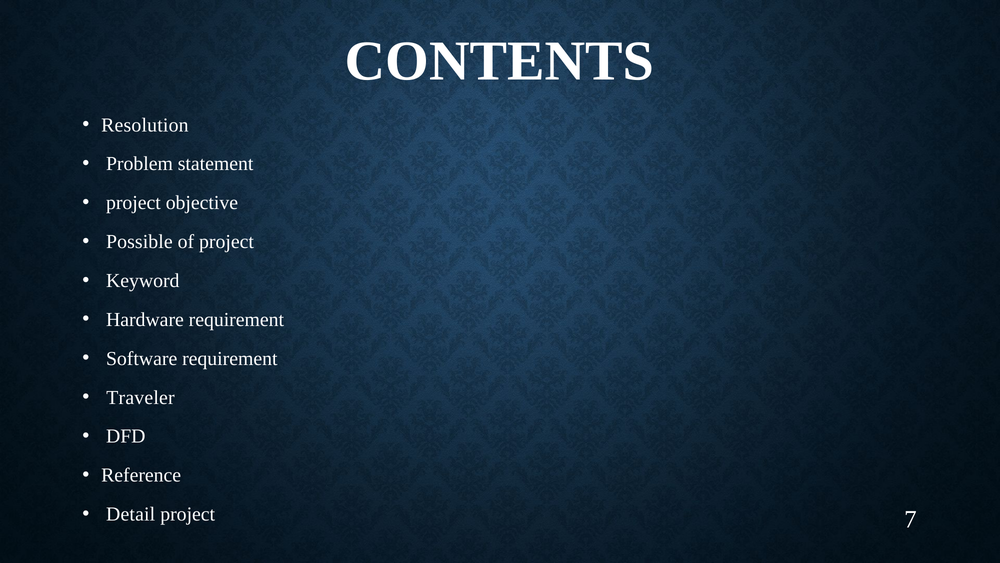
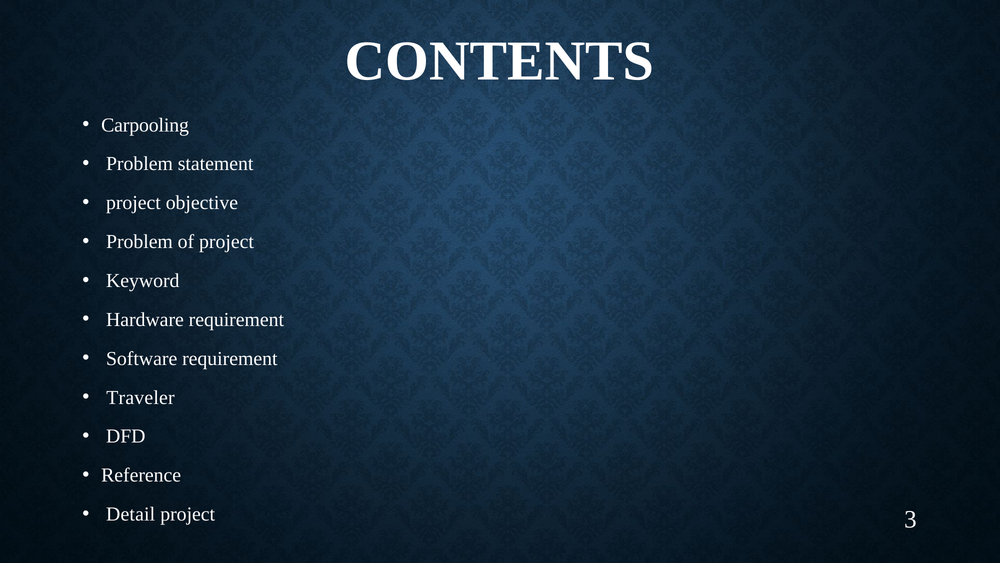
Resolution: Resolution -> Carpooling (145, 125)
Possible: Possible -> Problem (139, 242)
7: 7 -> 3 (910, 519)
